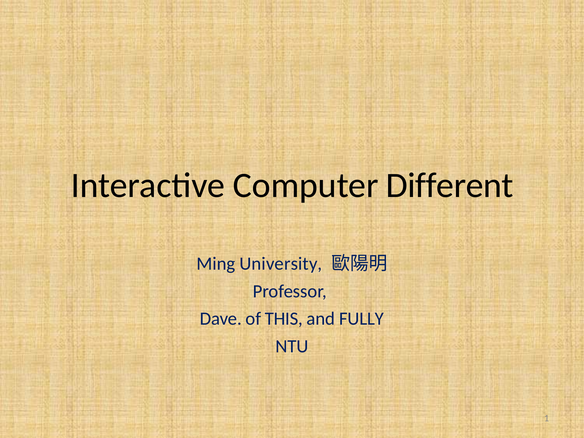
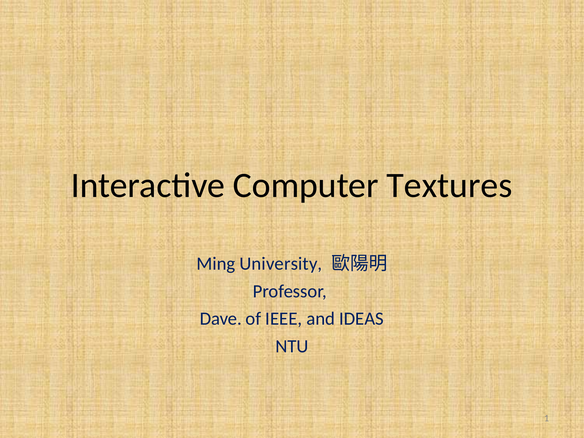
Different: Different -> Textures (449, 185)
THIS: THIS -> IEEE (284, 319)
FULLY: FULLY -> IDEAS (361, 319)
